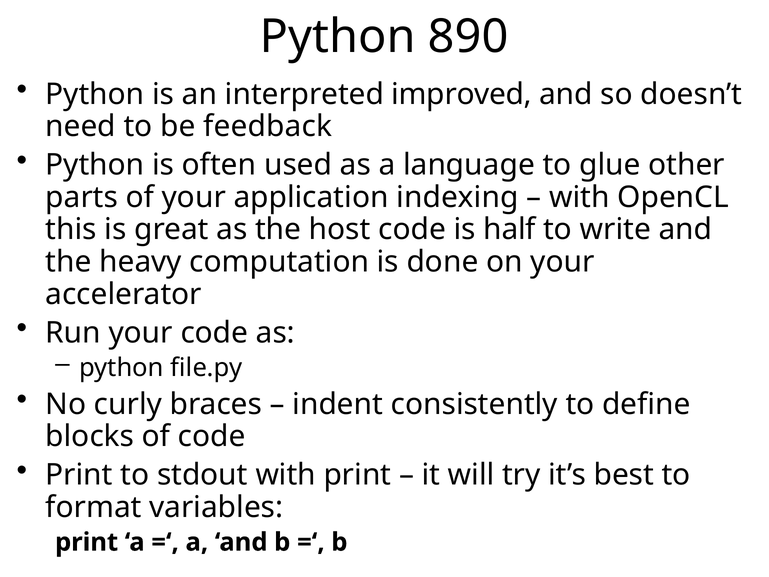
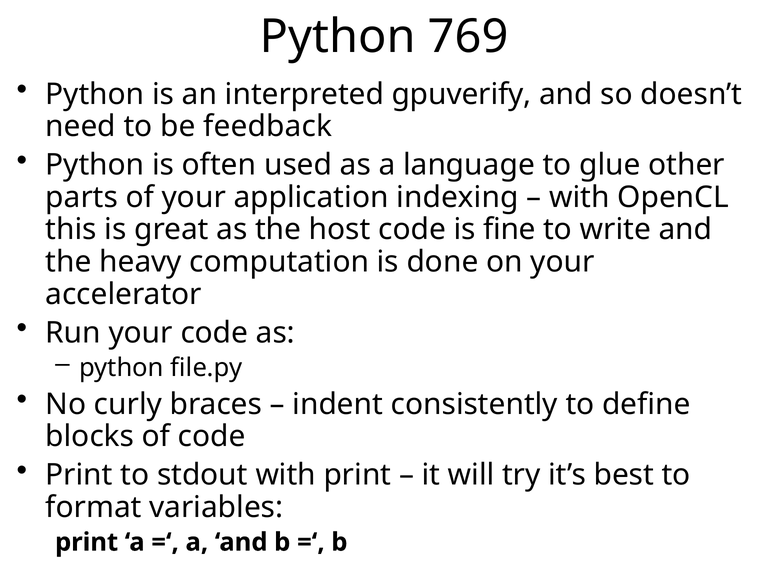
890: 890 -> 769 (468, 37)
improved: improved -> gpuverify (462, 94)
half: half -> fine (510, 230)
